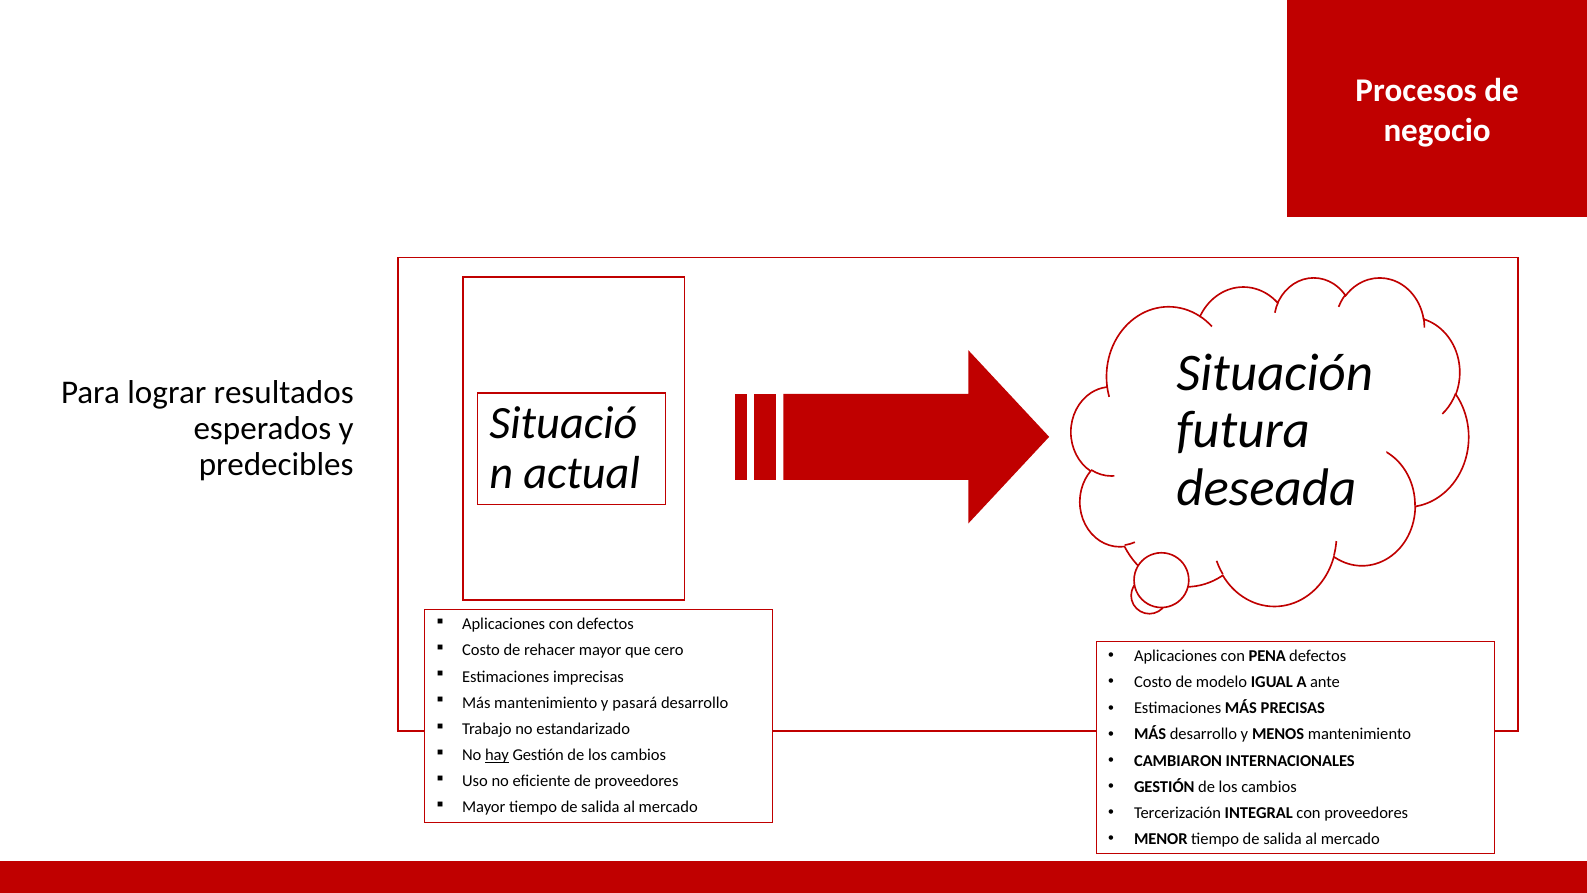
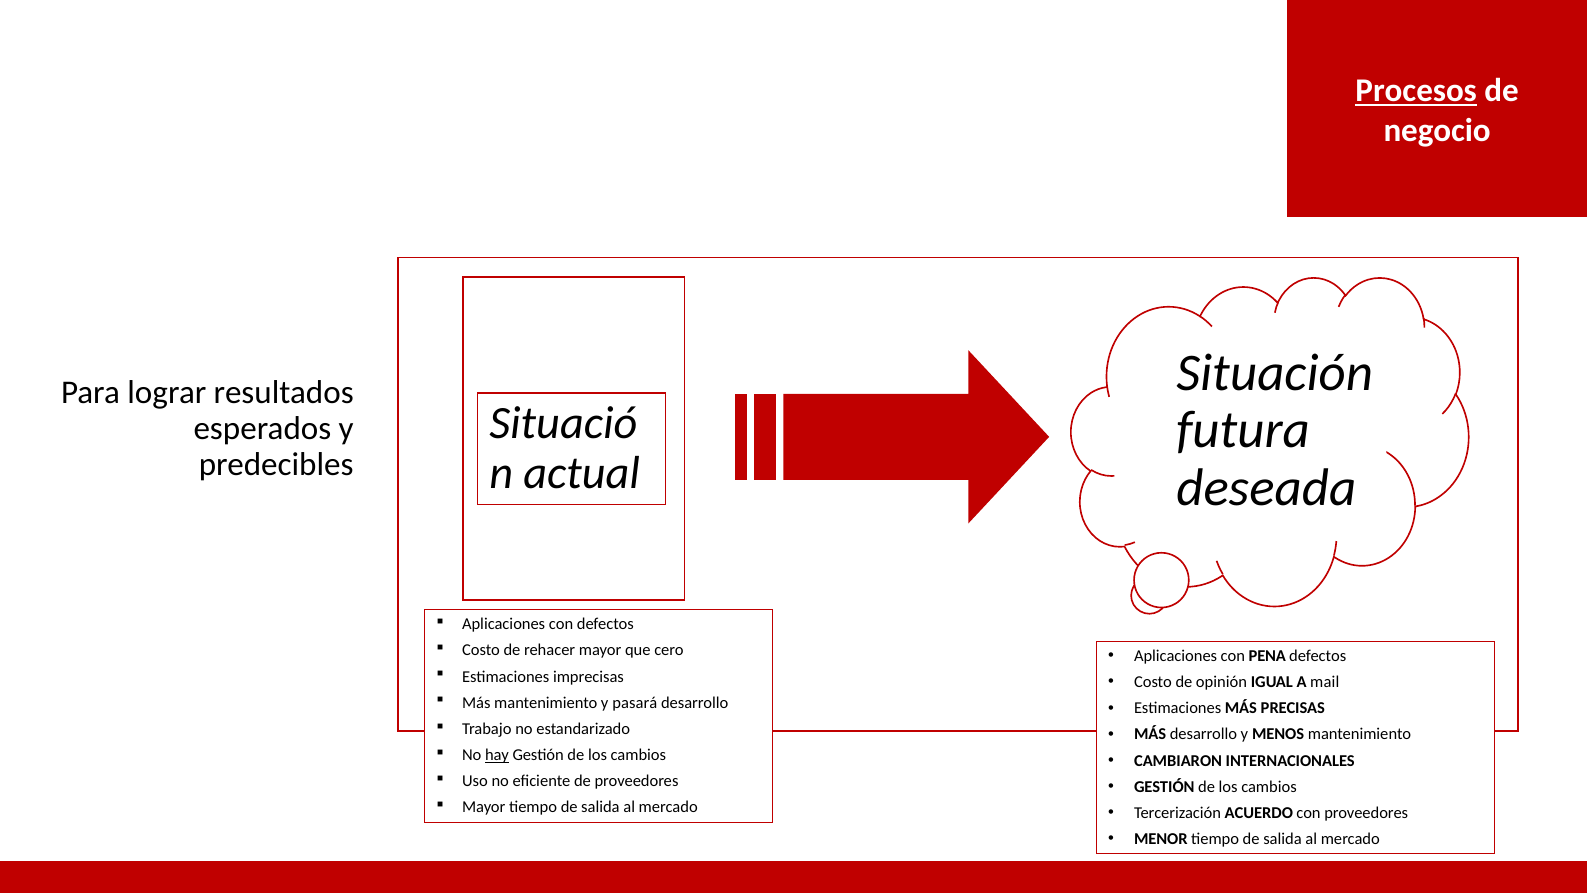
Procesos underline: none -> present (1416, 91)
modelo: modelo -> opinión (1222, 682)
ante: ante -> mail (1325, 682)
INTEGRAL: INTEGRAL -> ACUERDO (1259, 813)
